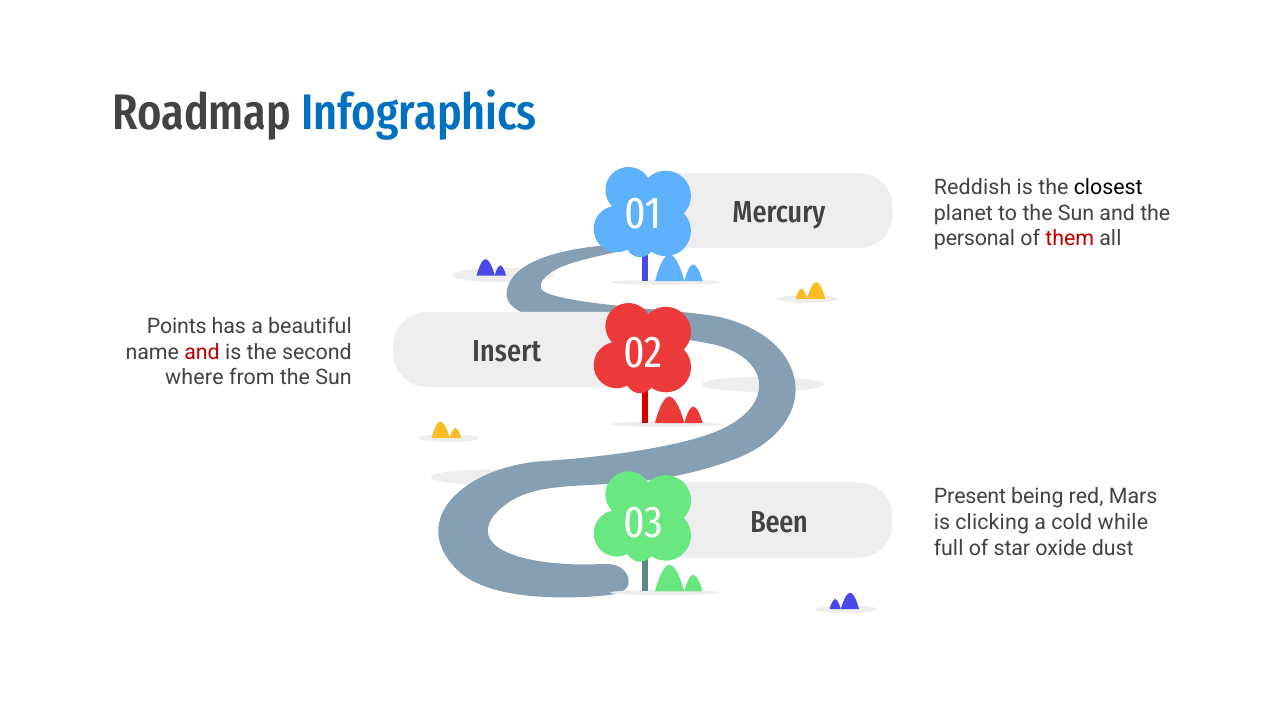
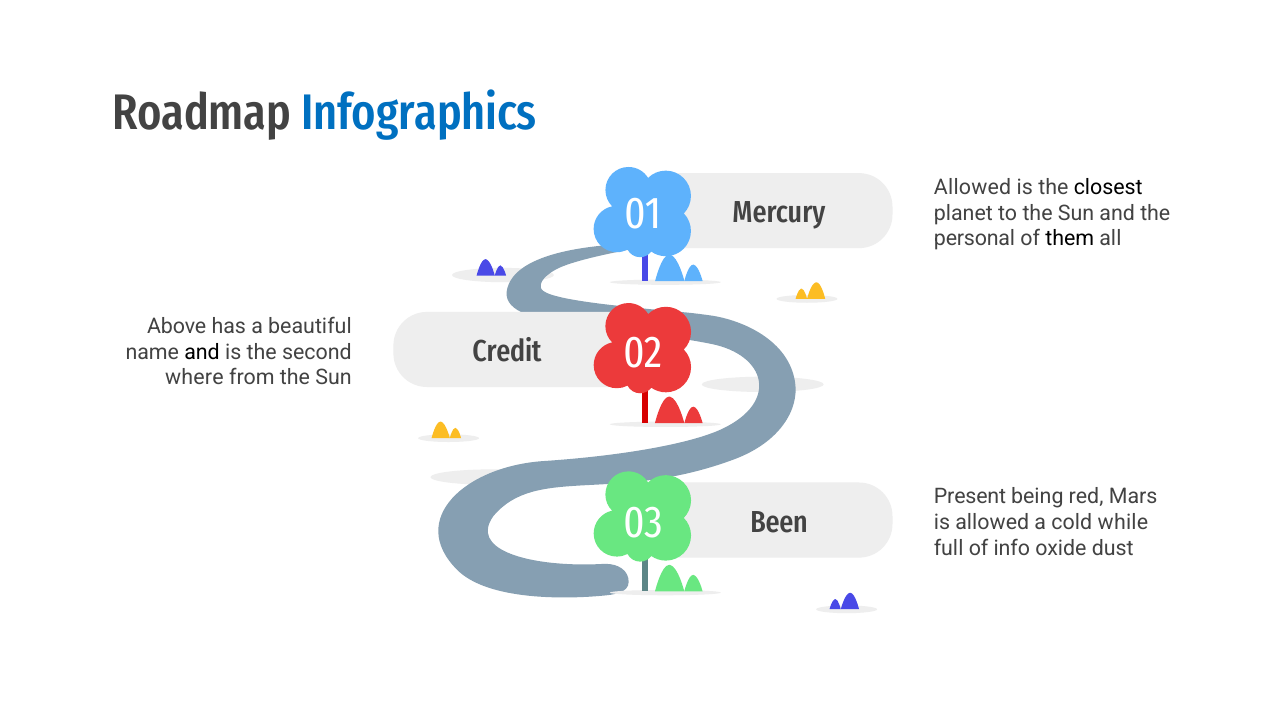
Reddish: Reddish -> Allowed (973, 188)
them colour: red -> black (1070, 239)
Points: Points -> Above (177, 326)
Insert: Insert -> Credit (507, 352)
and colour: red -> black (202, 352)
is clicking: clicking -> allowed (992, 523)
star: star -> info (1012, 549)
